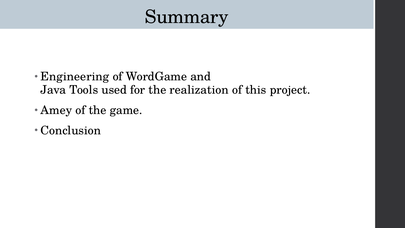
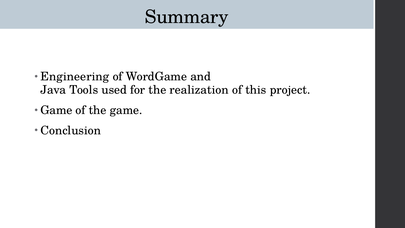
Amey: Amey -> Game (56, 110)
